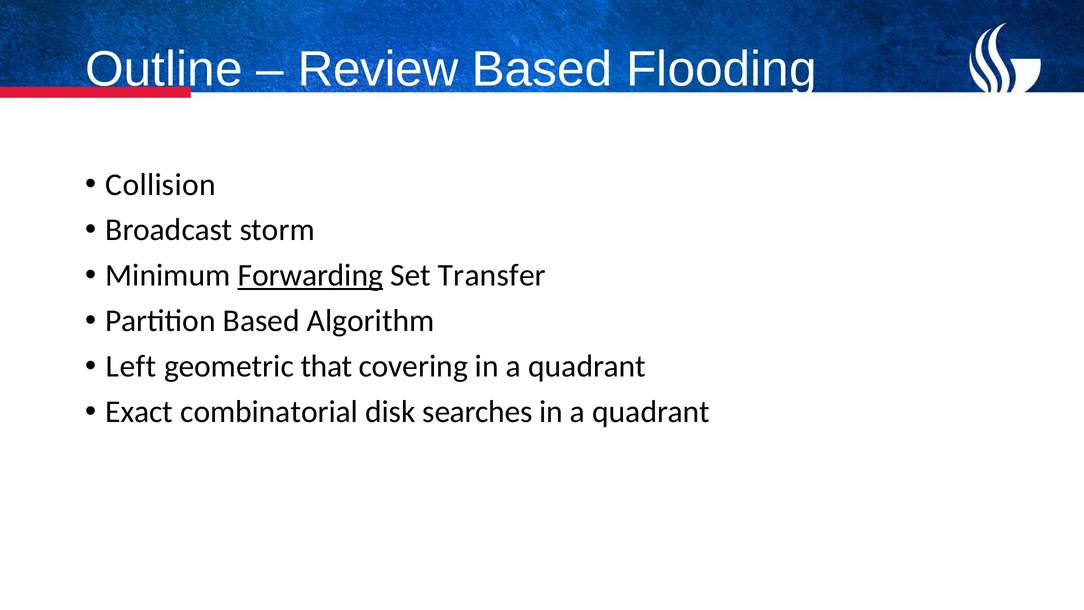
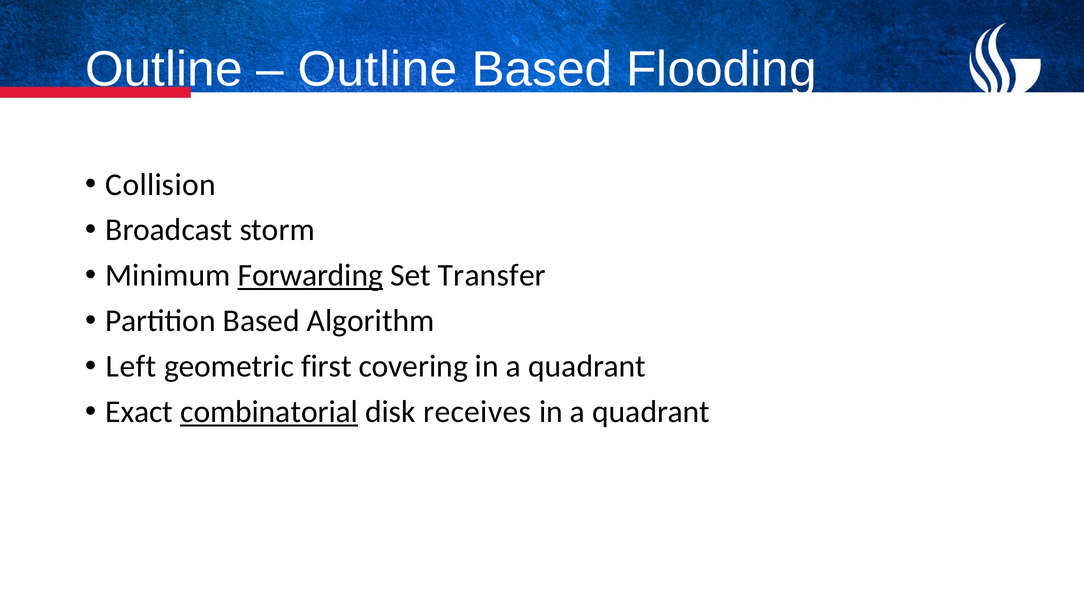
Review: Review -> Outline (378, 69)
that: that -> first (326, 366)
combinatorial underline: none -> present (269, 412)
searches: searches -> receives (477, 412)
